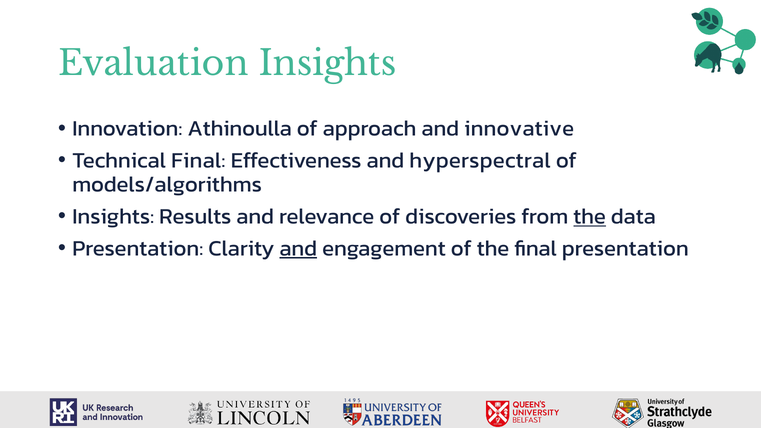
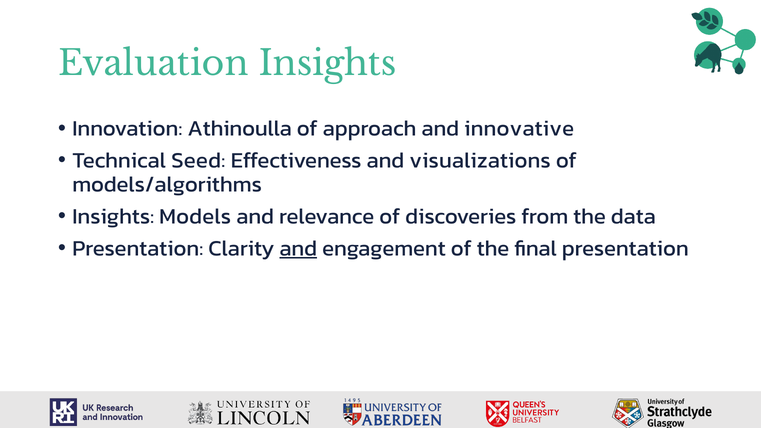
Technical Final: Final -> Seed (198, 161)
hyperspectral: hyperspectral -> visualizations (480, 161)
Results: Results -> Models (195, 216)
the underline: present -> none (590, 216)
